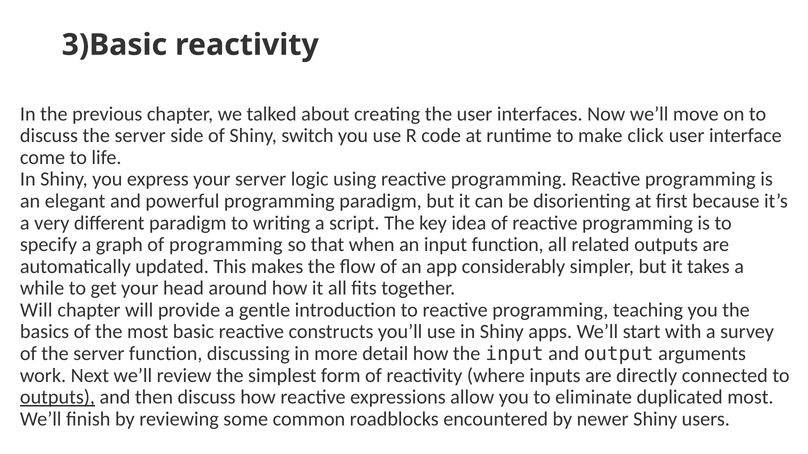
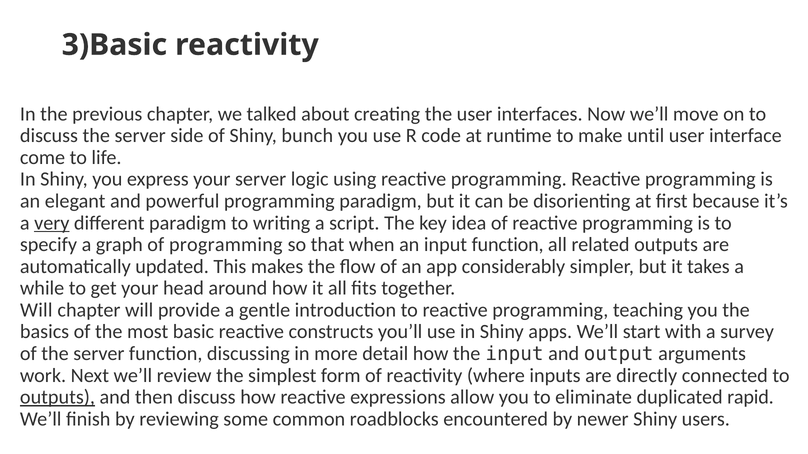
switch: switch -> bunch (307, 136)
click: click -> until (646, 136)
very underline: none -> present (52, 223)
duplicated most: most -> rapid (750, 398)
